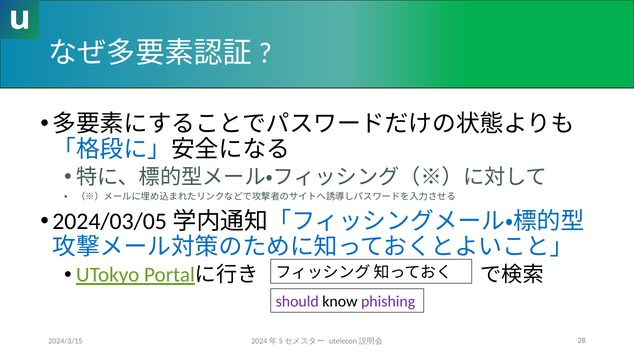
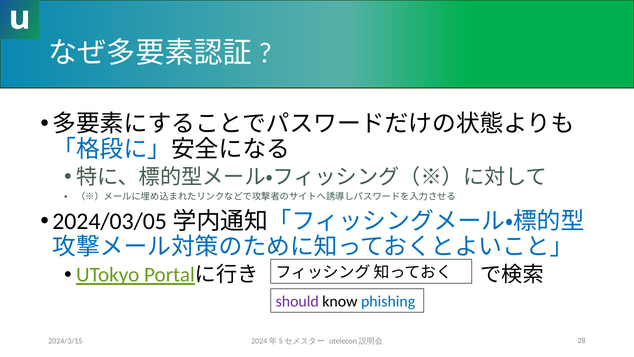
phishing colour: purple -> blue (388, 301)
